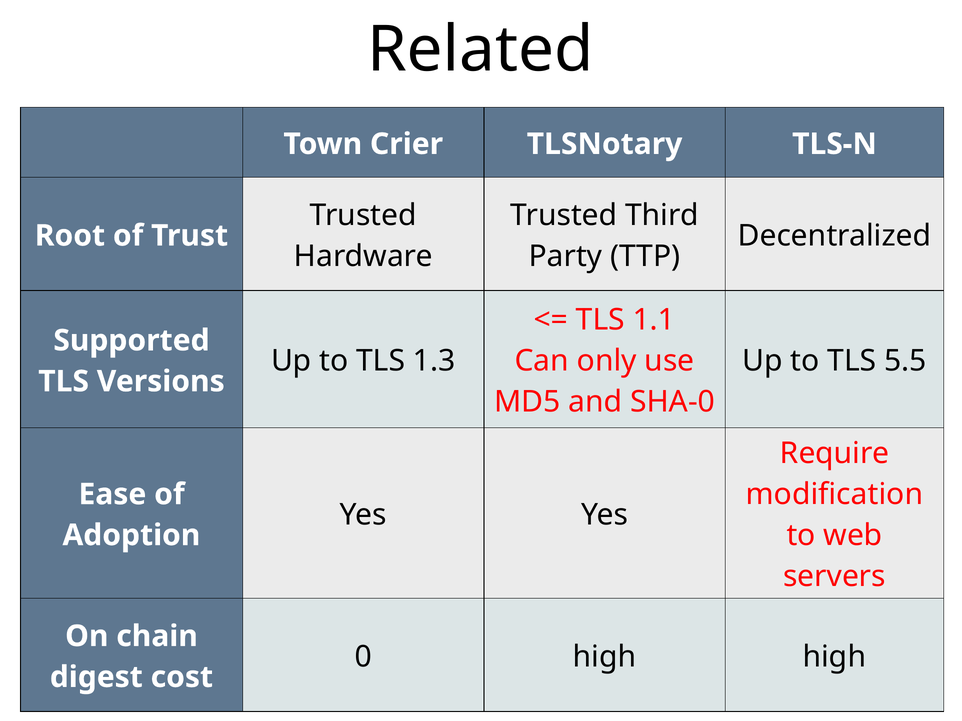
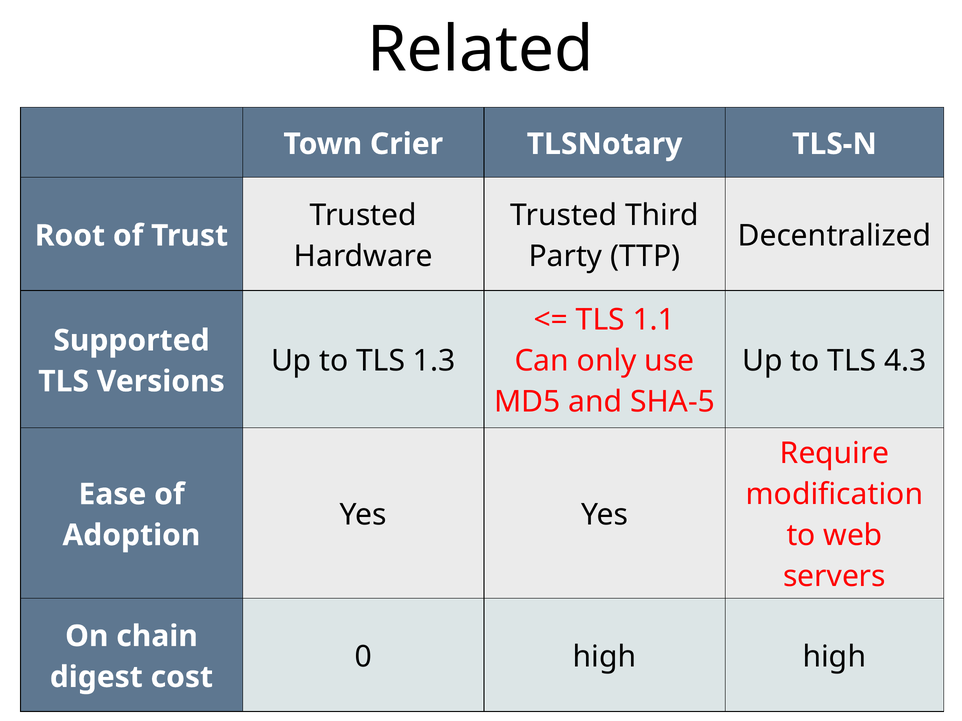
5.5: 5.5 -> 4.3 (905, 361)
SHA-0: SHA-0 -> SHA-5 (672, 402)
